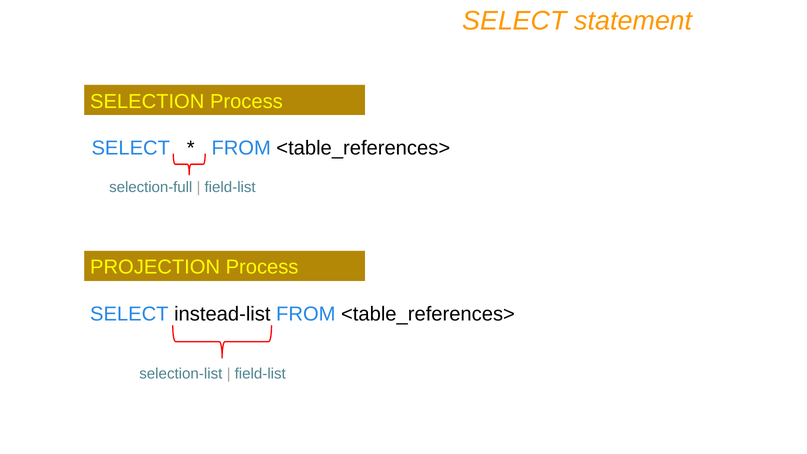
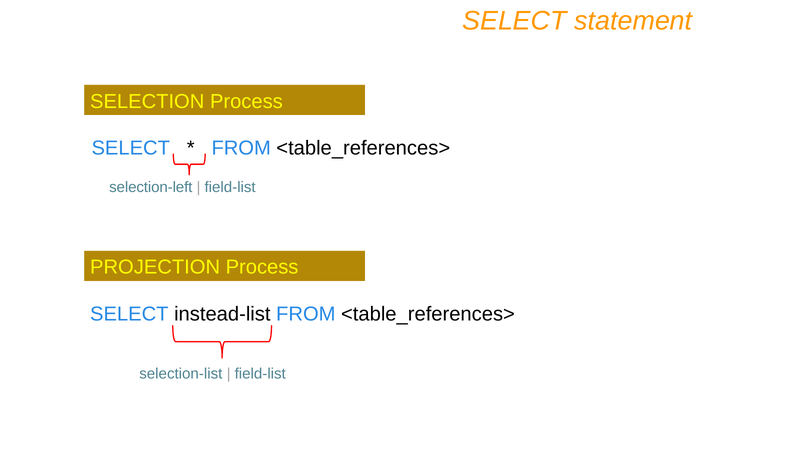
selection-full: selection-full -> selection-left (151, 187)
